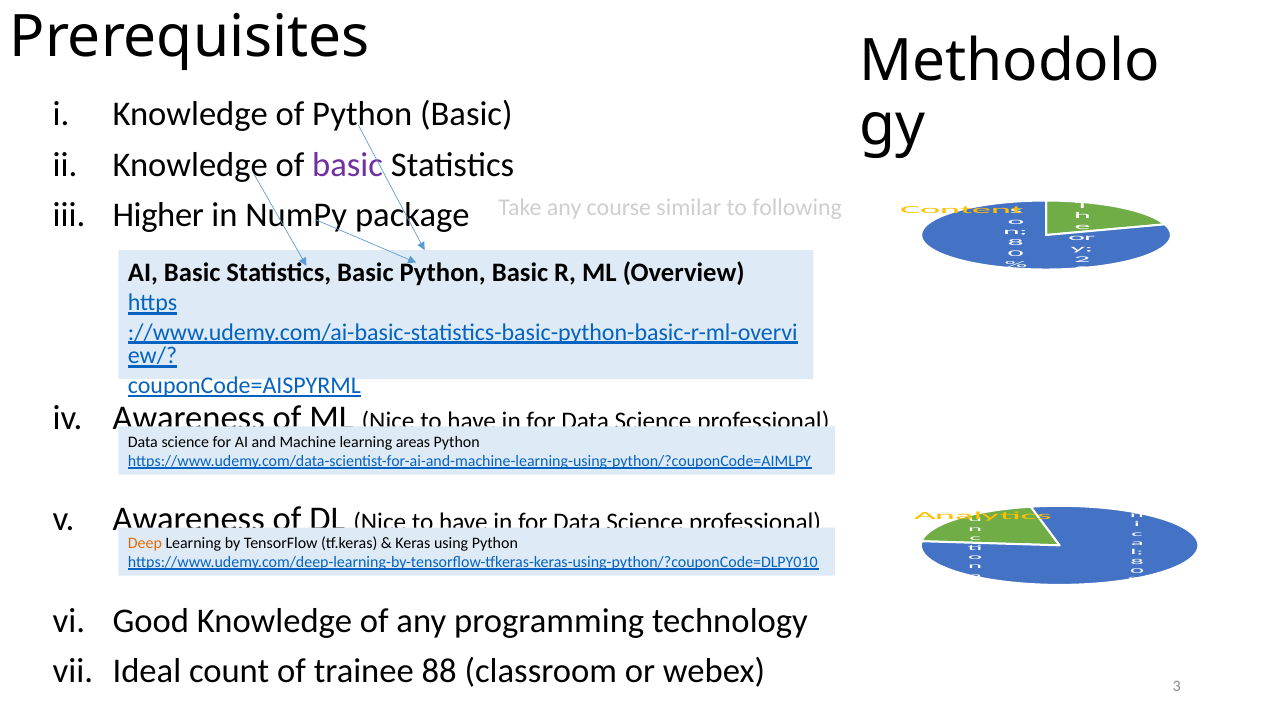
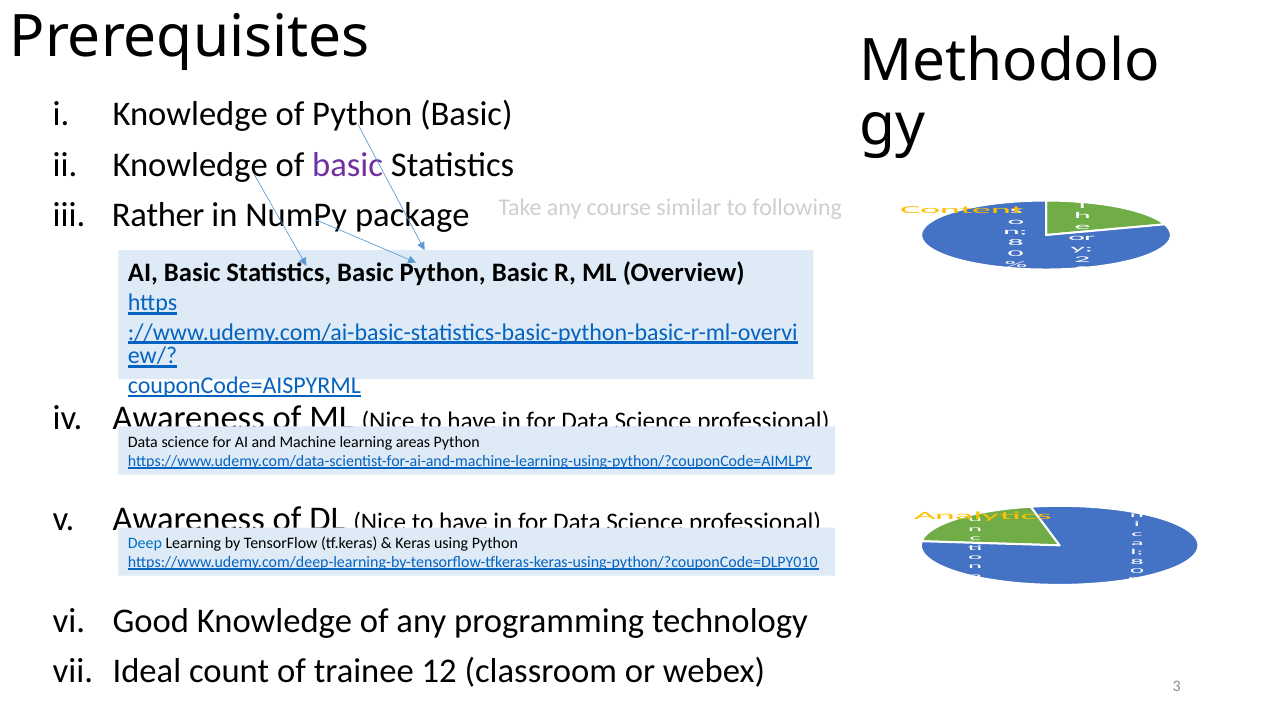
Higher: Higher -> Rather (158, 215)
Deep colour: orange -> blue (145, 543)
88: 88 -> 12 (439, 671)
